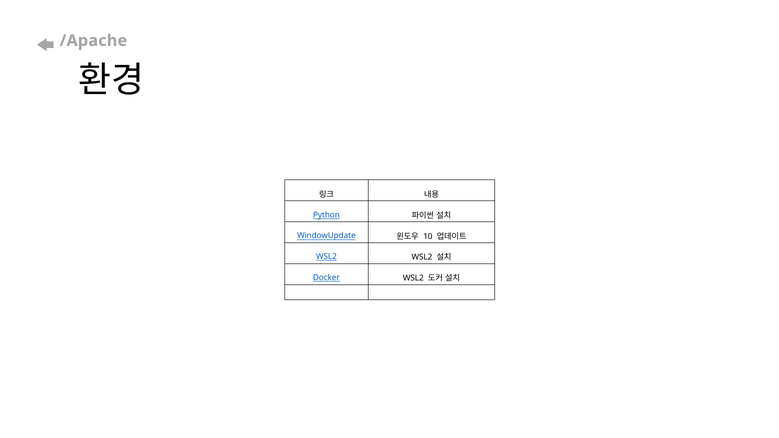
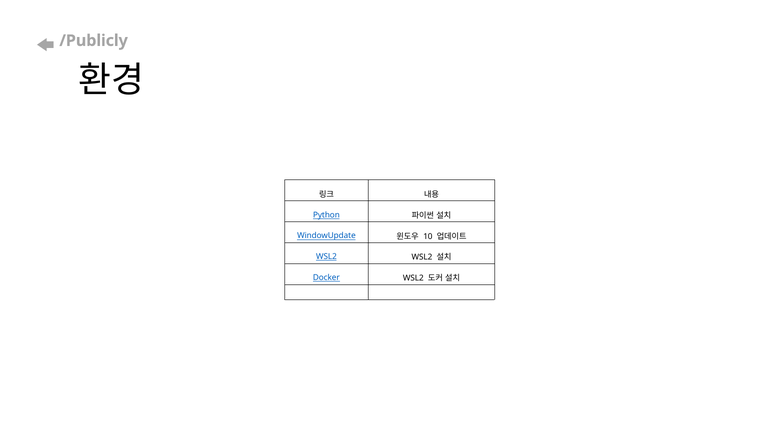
/Apache: /Apache -> /Publicly (94, 41)
